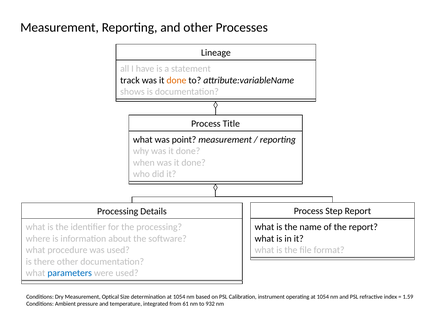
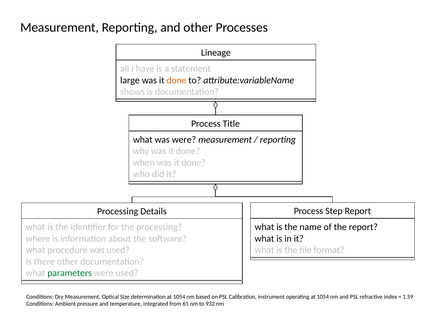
track: track -> large (130, 80)
was point: point -> were (184, 140)
parameters colour: blue -> green (70, 273)
